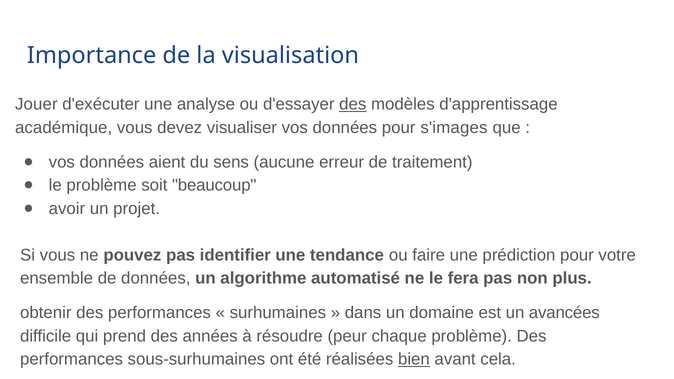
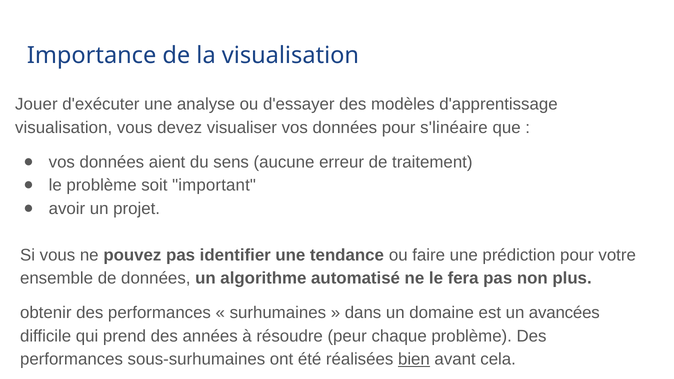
des underline: present -> none (353, 104)
académique: académique -> visualisation (64, 128)
s'images: s'images -> s'linéaire (454, 128)
beaucoup: beaucoup -> important (214, 185)
